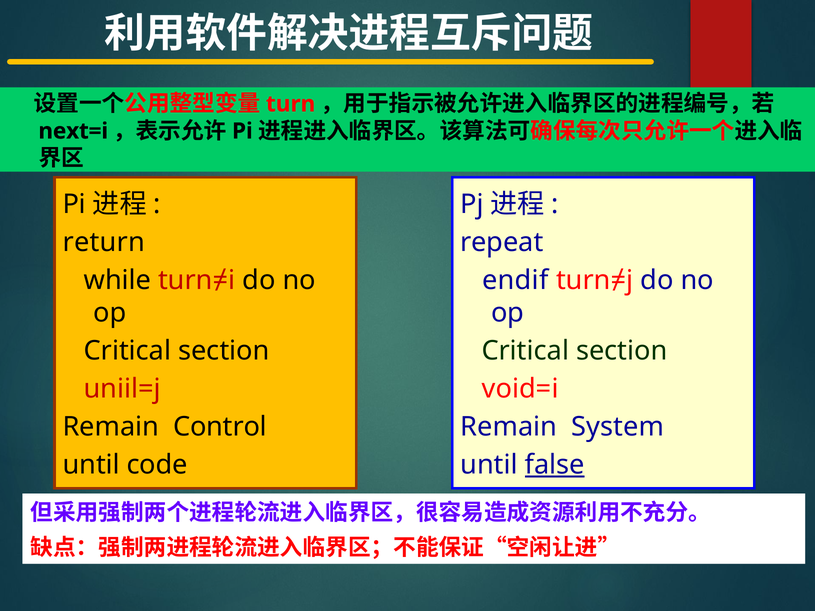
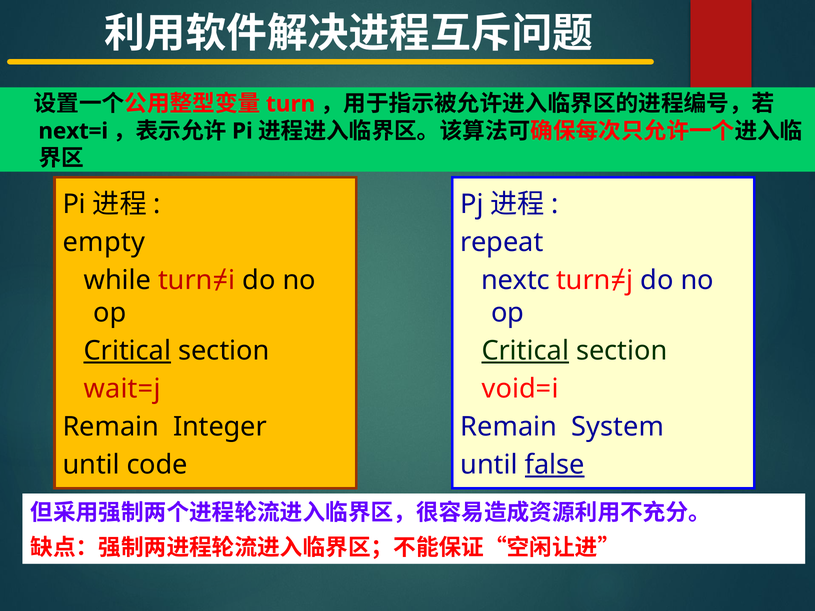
return: return -> empty (104, 242)
endif: endif -> nextc (515, 280)
Critical underline: none -> present (127, 351)
Critical underline: none -> present (525, 351)
uniil=j: uniil=j -> wait=j (122, 389)
Control: Control -> Integer (220, 427)
